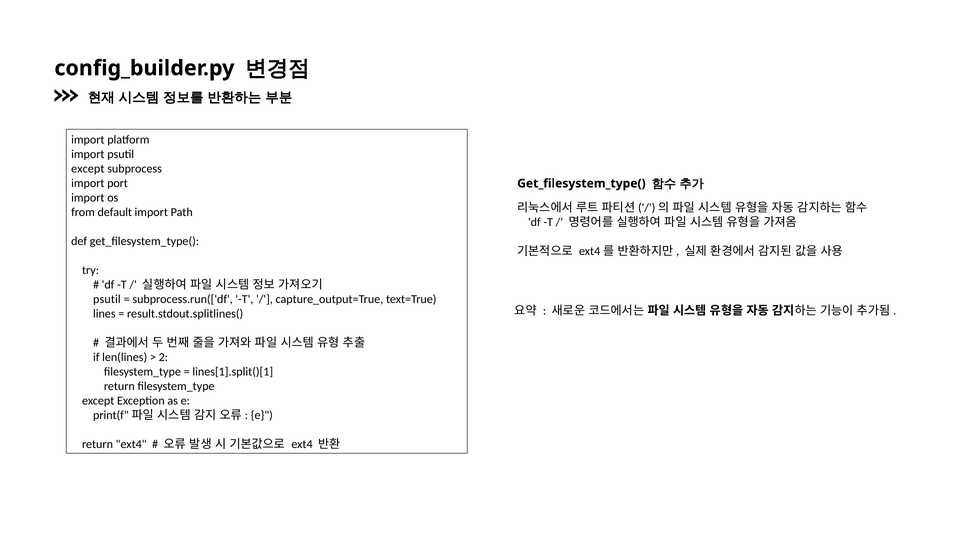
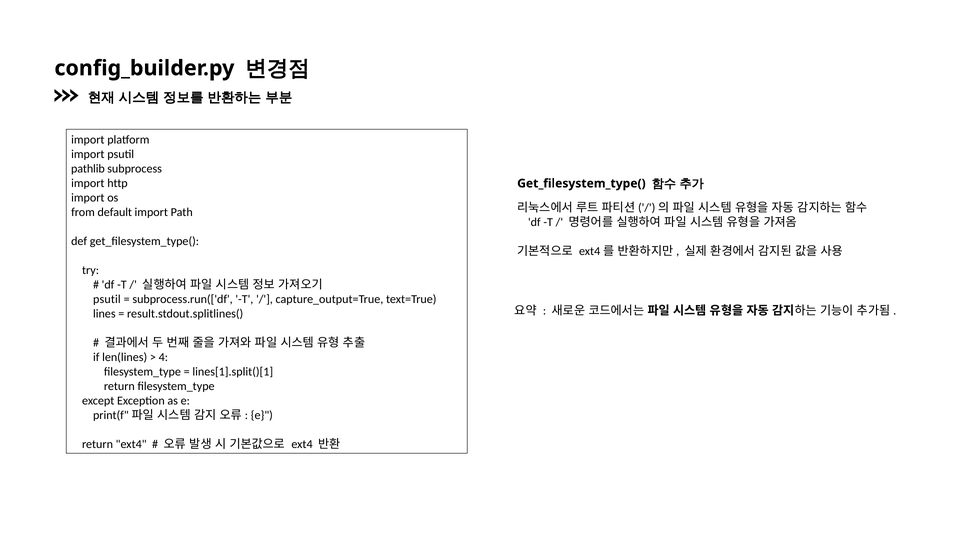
except: except -> pathlib (88, 169)
port: port -> http (117, 183)
2: 2 -> 4 (163, 357)
